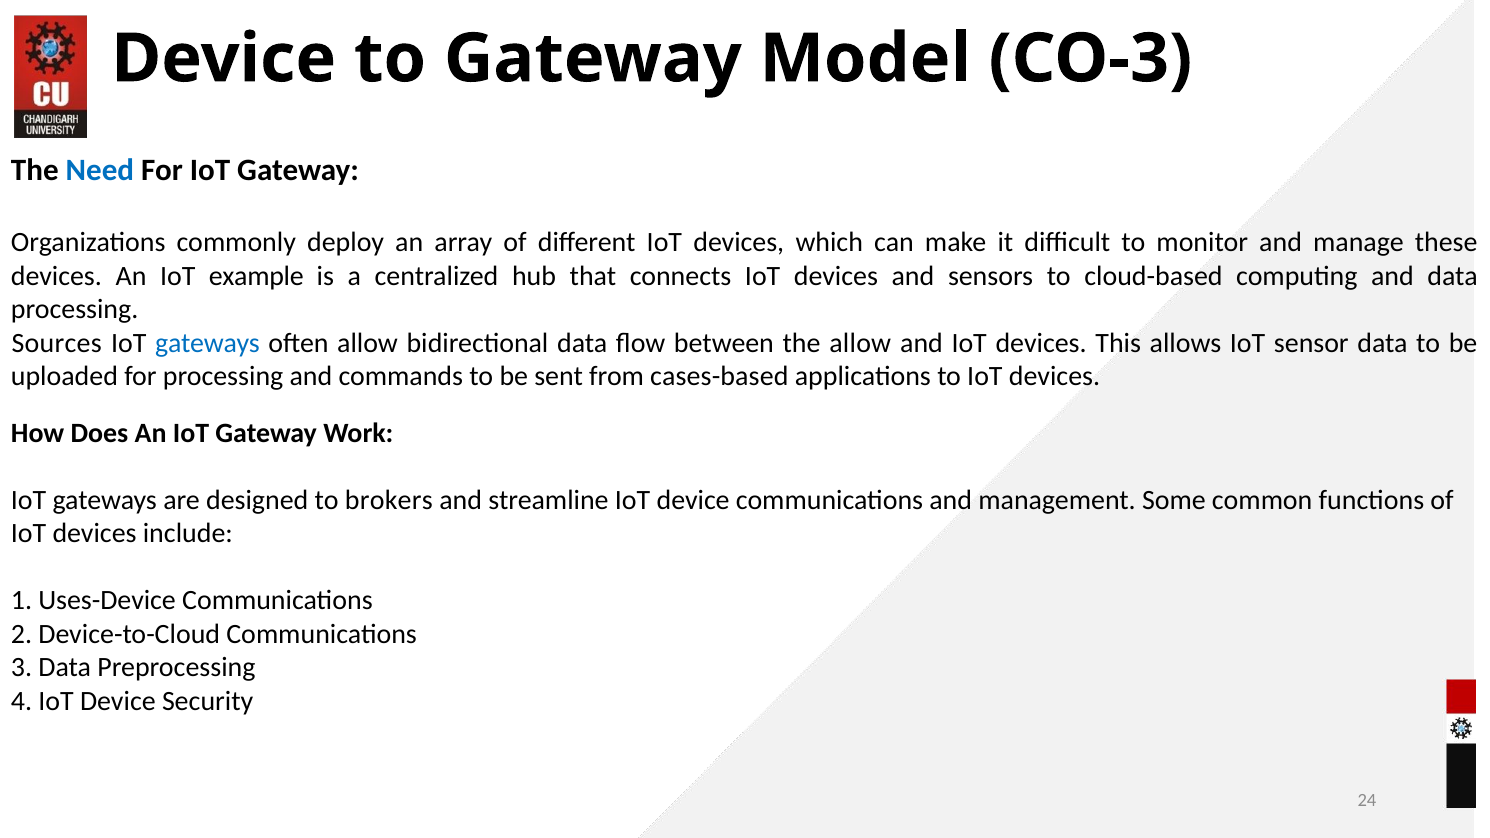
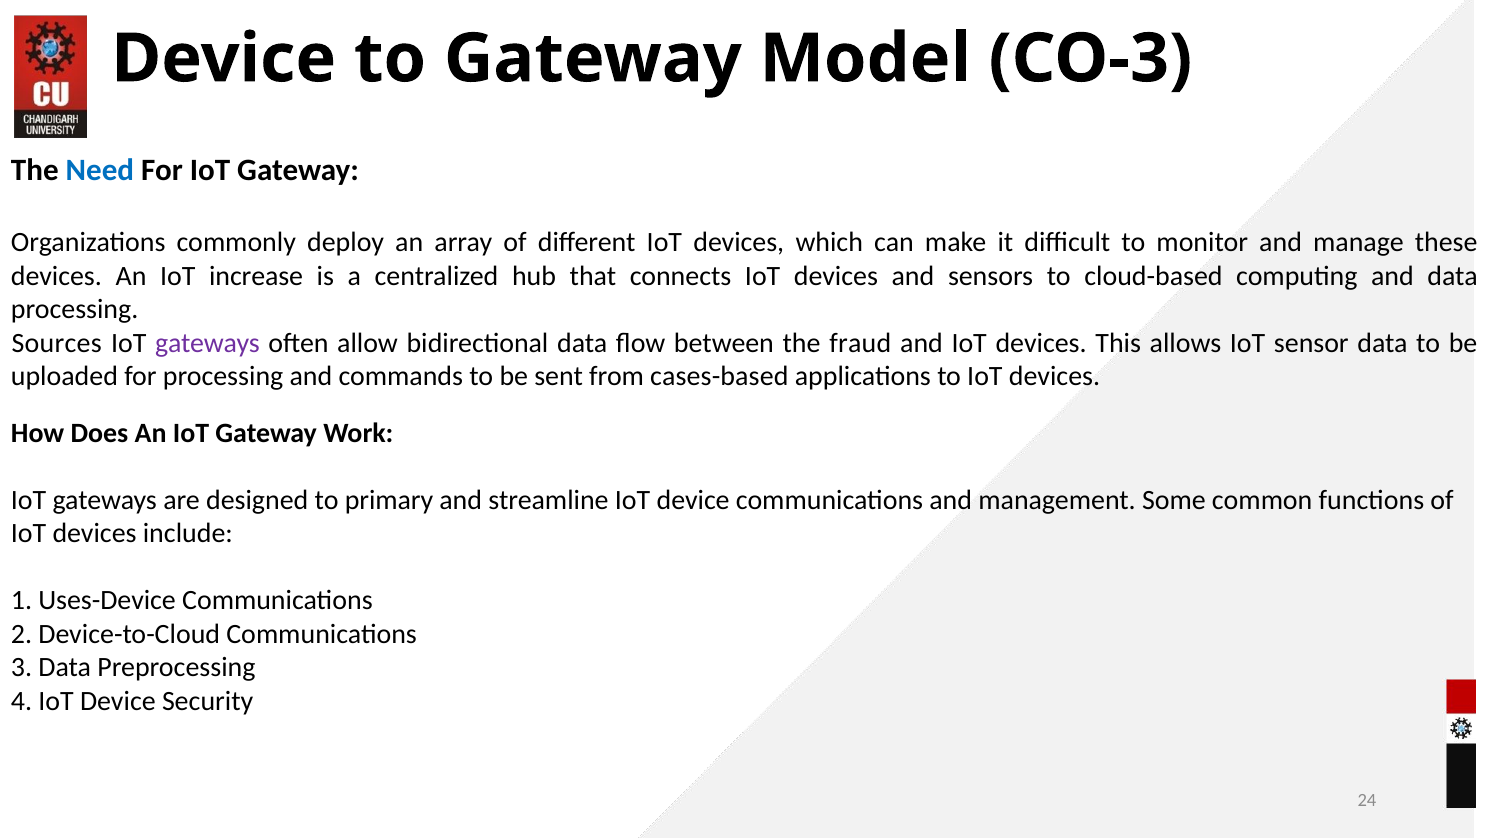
example: example -> increase (256, 276)
gateways colour: blue -> purple (208, 343)
the allow: allow -> fraud (860, 343)
brokers: brokers -> primary (389, 500)
